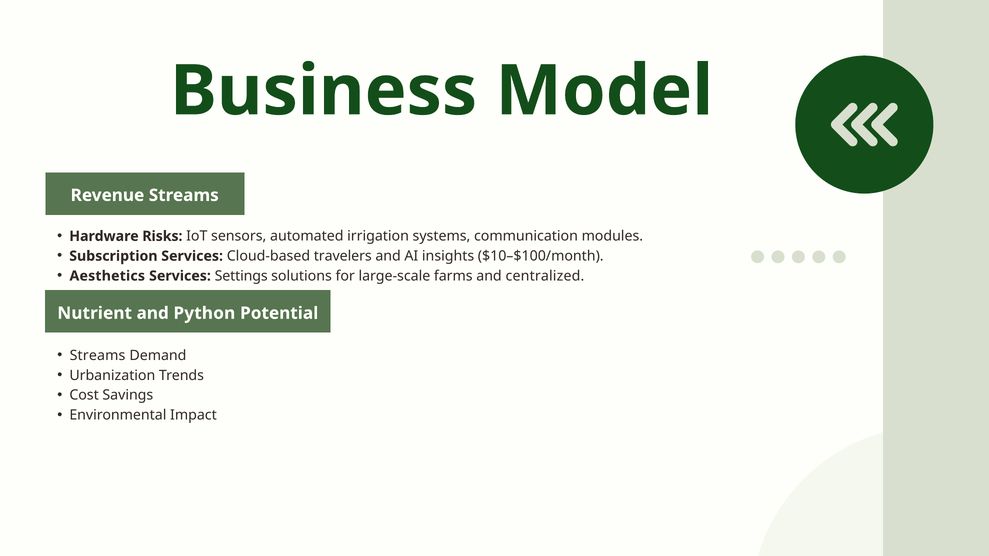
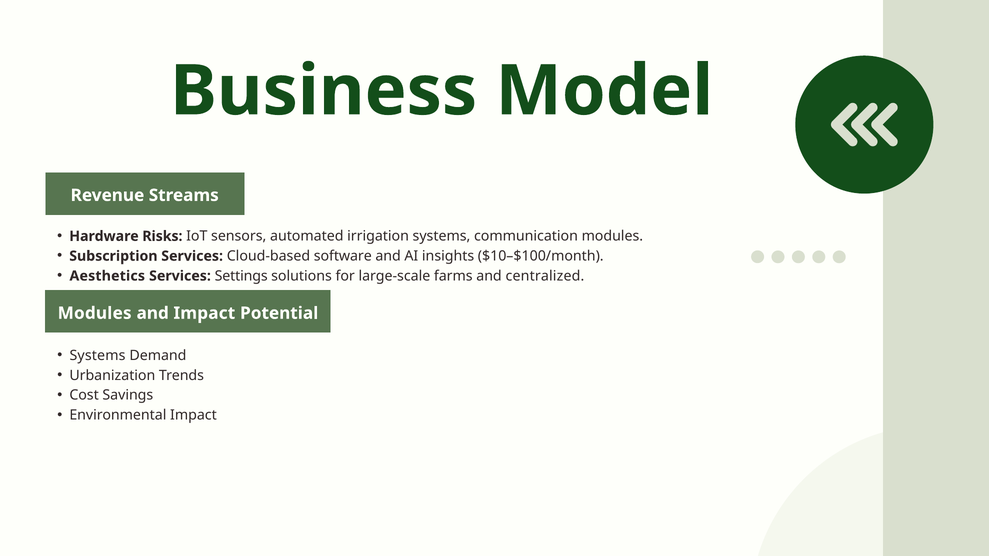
travelers: travelers -> software (343, 256)
Nutrient: Nutrient -> Modules (95, 313)
and Python: Python -> Impact (204, 313)
Streams: Streams -> Systems (98, 356)
